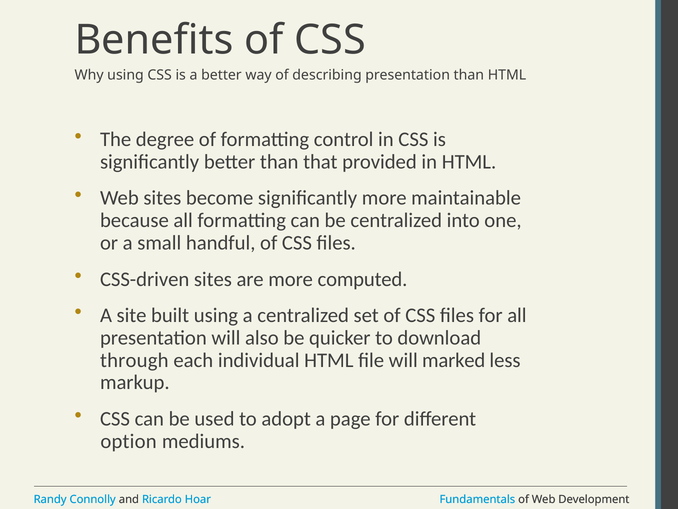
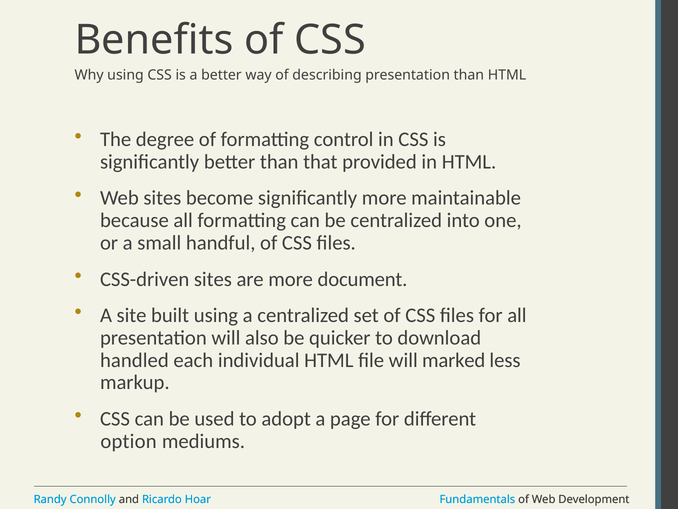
computed: computed -> document (363, 279)
through: through -> handled (134, 360)
